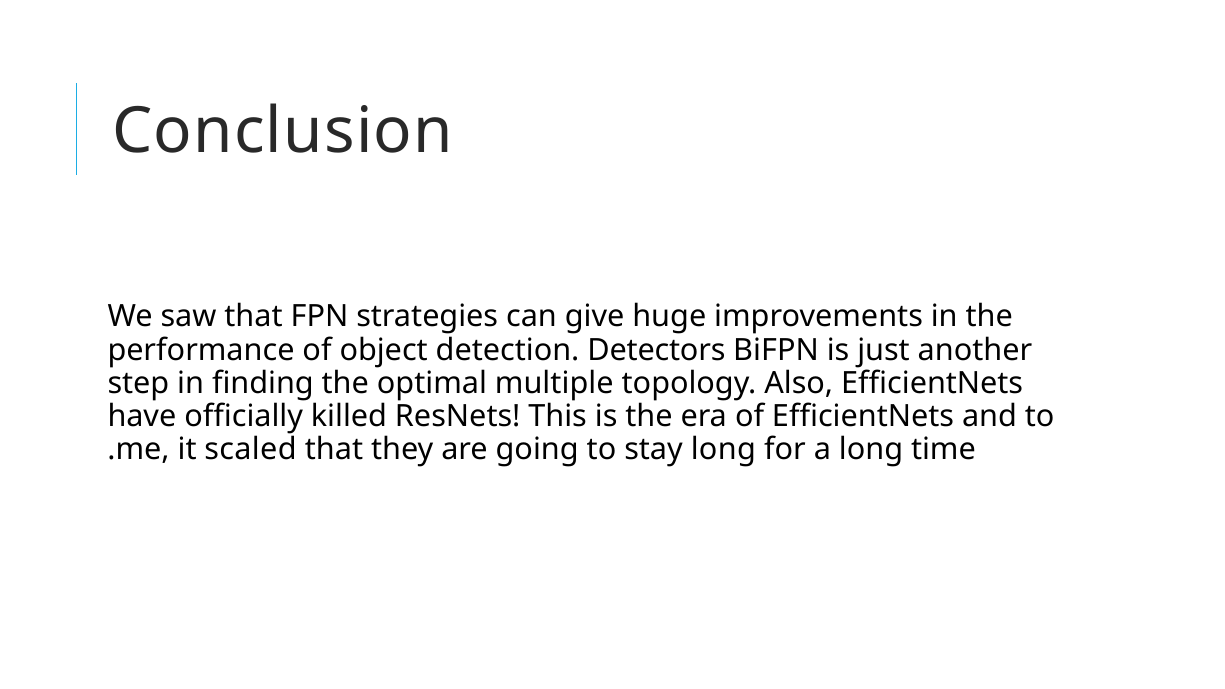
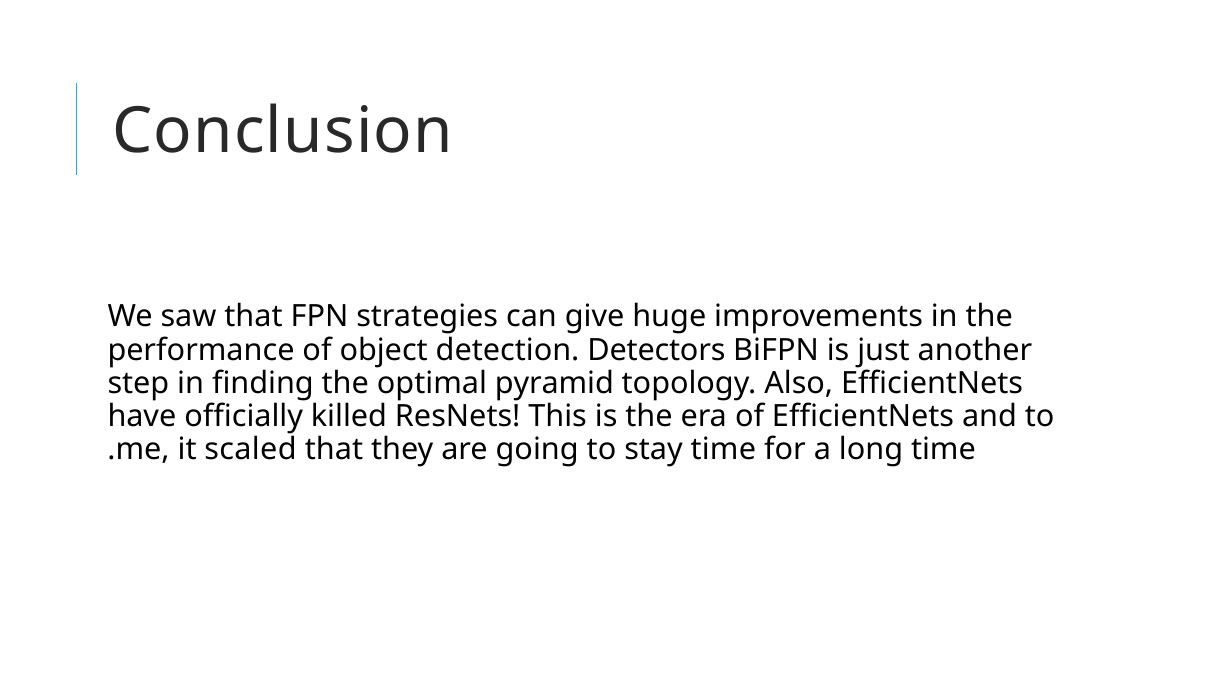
multiple: multiple -> pyramid (554, 383)
stay long: long -> time (723, 449)
